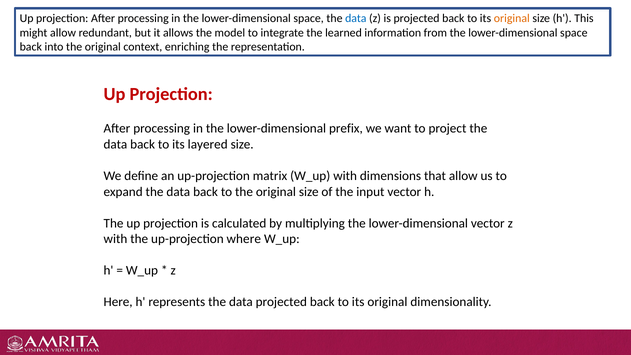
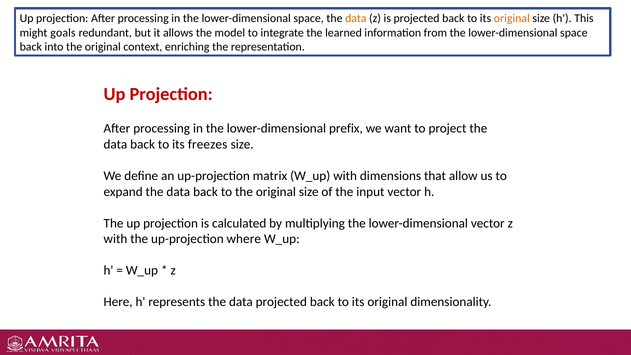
data colour: blue -> orange (356, 19)
might allow: allow -> goals (63, 33)
layered: layered -> freezes (208, 144)
